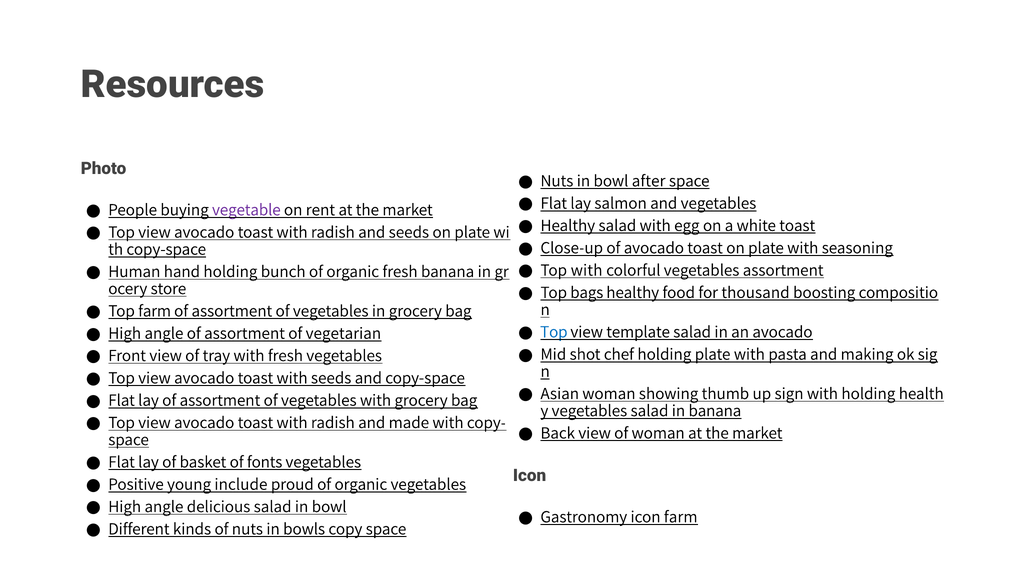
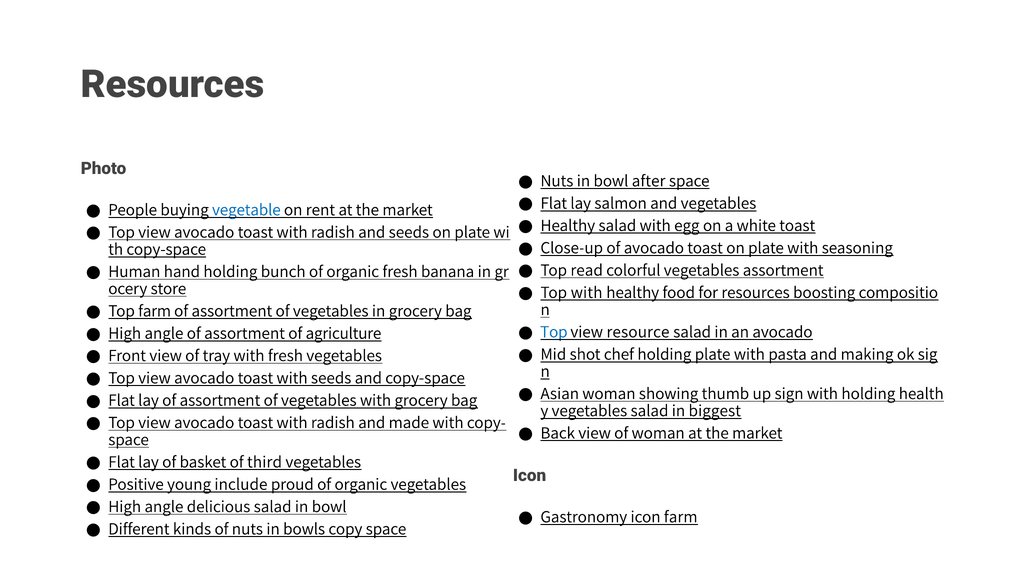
vegetable colour: purple -> blue (246, 210)
Top with: with -> read (587, 270)
Top bags: bags -> with (587, 292)
for thousand: thousand -> resources (756, 292)
template: template -> resource (638, 332)
vegetarian: vegetarian -> agriculture (343, 333)
in banana: banana -> biggest (715, 411)
fonts: fonts -> third (264, 462)
